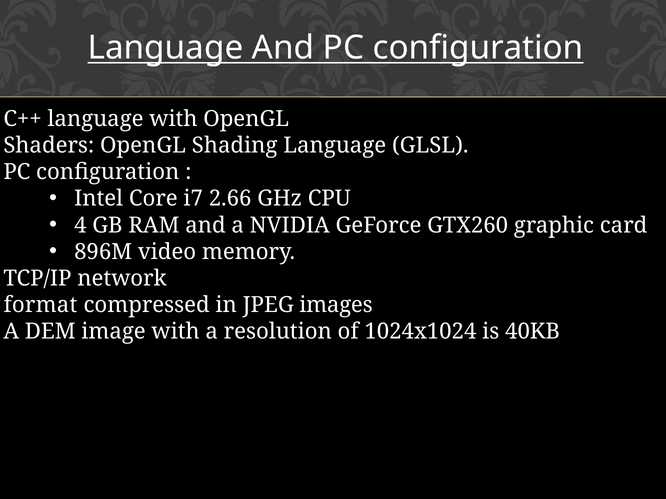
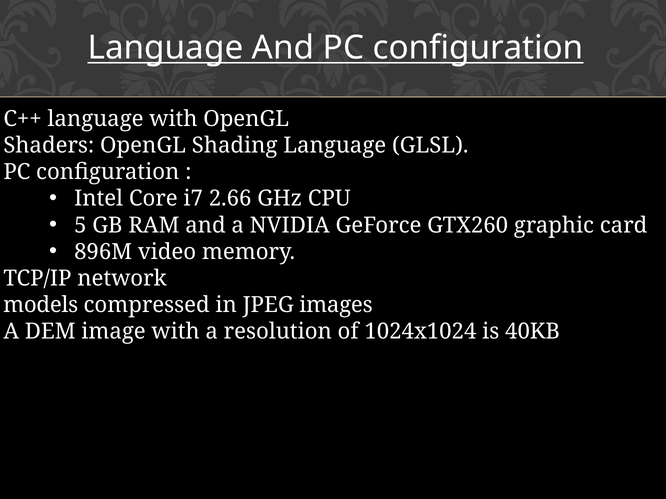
4: 4 -> 5 (80, 225)
format: format -> models (41, 305)
